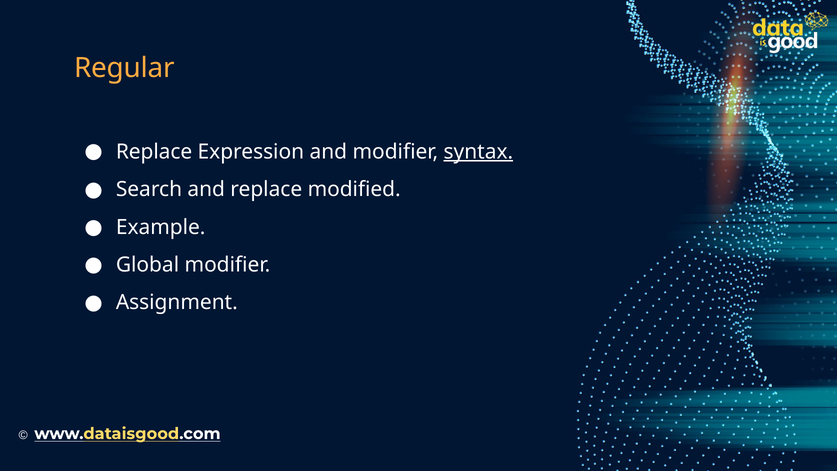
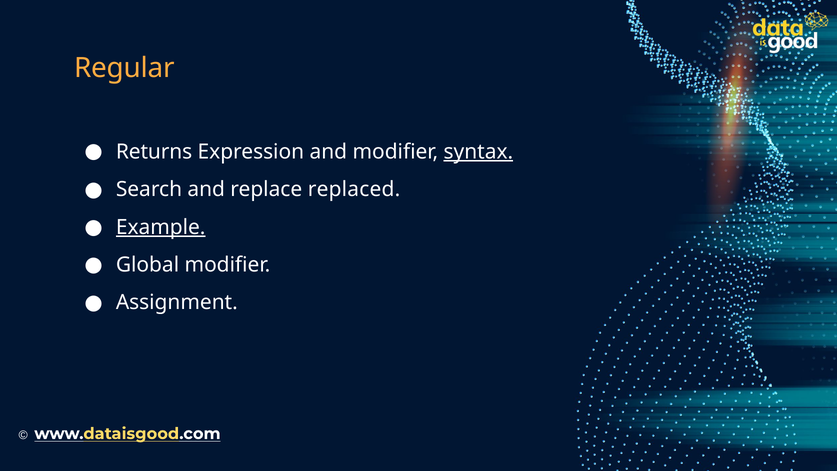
Replace: Replace -> Returns (154, 152)
modified: modified -> replaced (354, 189)
Example underline: none -> present (161, 227)
